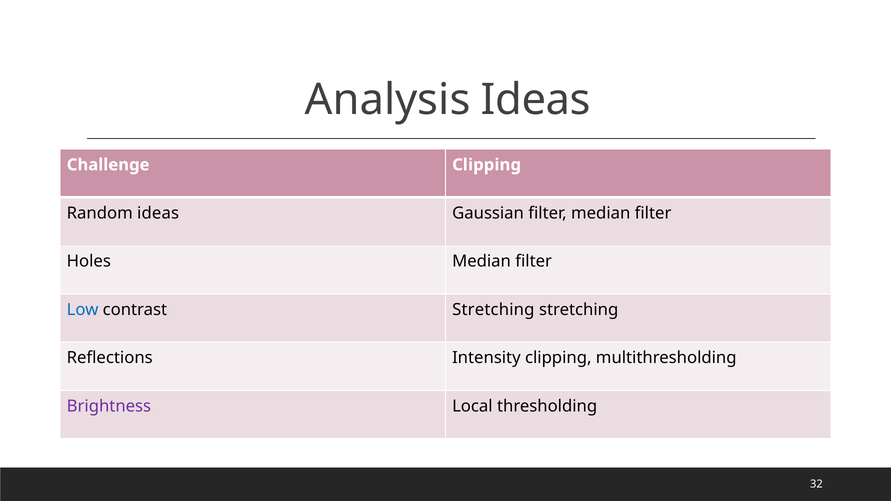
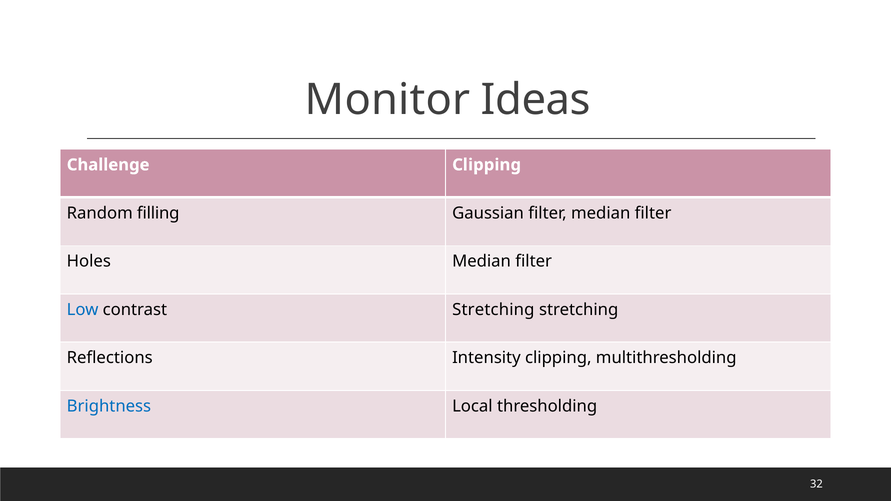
Analysis: Analysis -> Monitor (388, 100)
Random ideas: ideas -> filling (158, 213)
Brightness colour: purple -> blue (109, 406)
